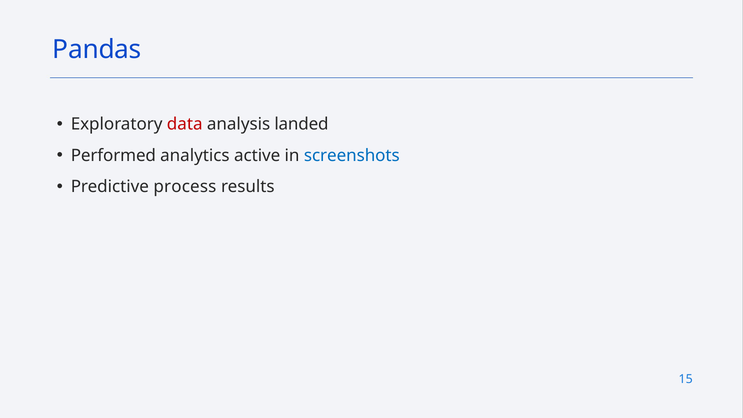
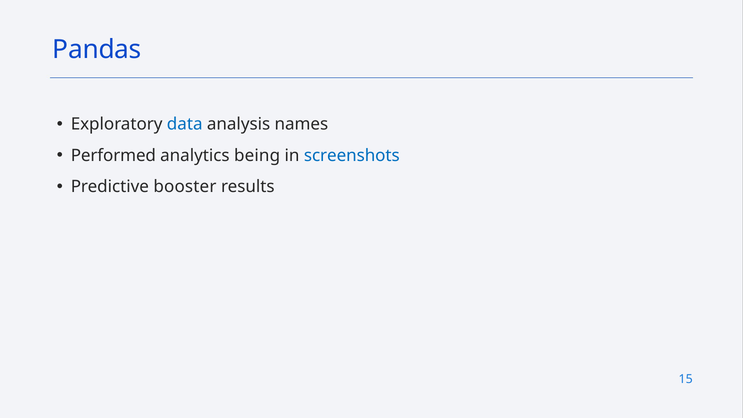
data colour: red -> blue (185, 124)
landed: landed -> names (301, 124)
active: active -> being (257, 156)
process: process -> booster (185, 187)
